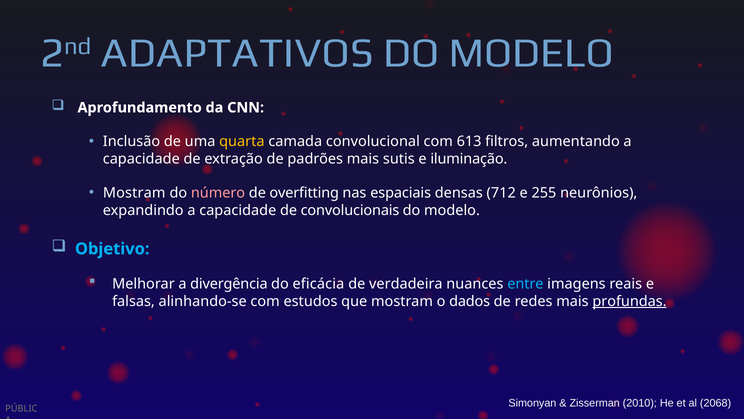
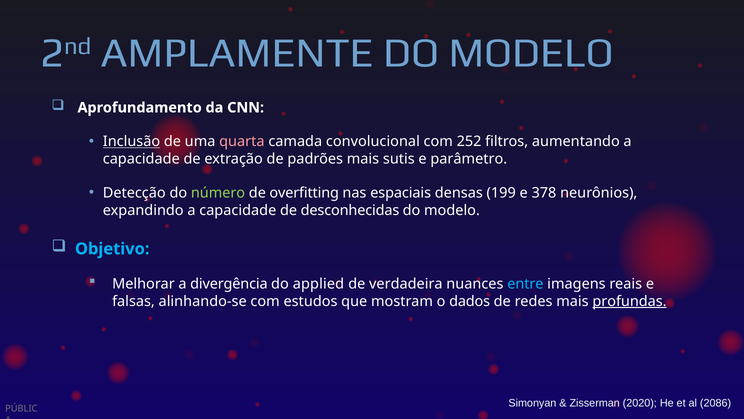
ADAPTATIVOS: ADAPTATIVOS -> AMPLAMENTE (237, 53)
Inclusão underline: none -> present (132, 141)
quarta colour: yellow -> pink (242, 141)
613: 613 -> 252 (469, 141)
iluminação: iluminação -> parâmetro (469, 159)
Mostram: Mostram -> Detecção (134, 193)
número colour: pink -> light green (218, 193)
712: 712 -> 199 (501, 193)
255: 255 -> 378 (544, 193)
convolucionais: convolucionais -> desconhecidas (350, 210)
eficácia: eficácia -> applied (318, 284)
2010: 2010 -> 2020 (640, 403)
2068: 2068 -> 2086 (716, 403)
